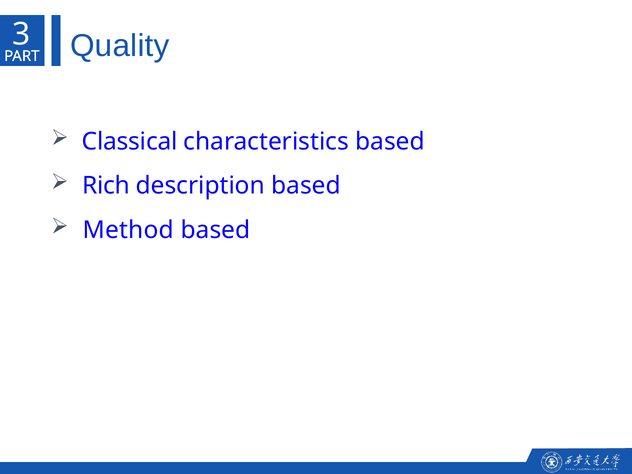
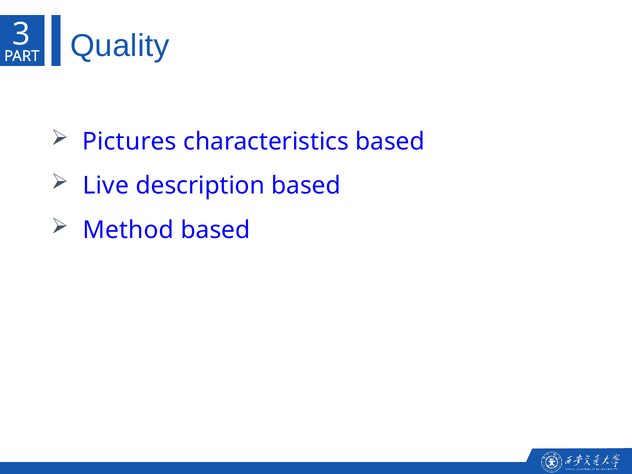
Classical: Classical -> Pictures (130, 142)
Rich: Rich -> Live (106, 186)
